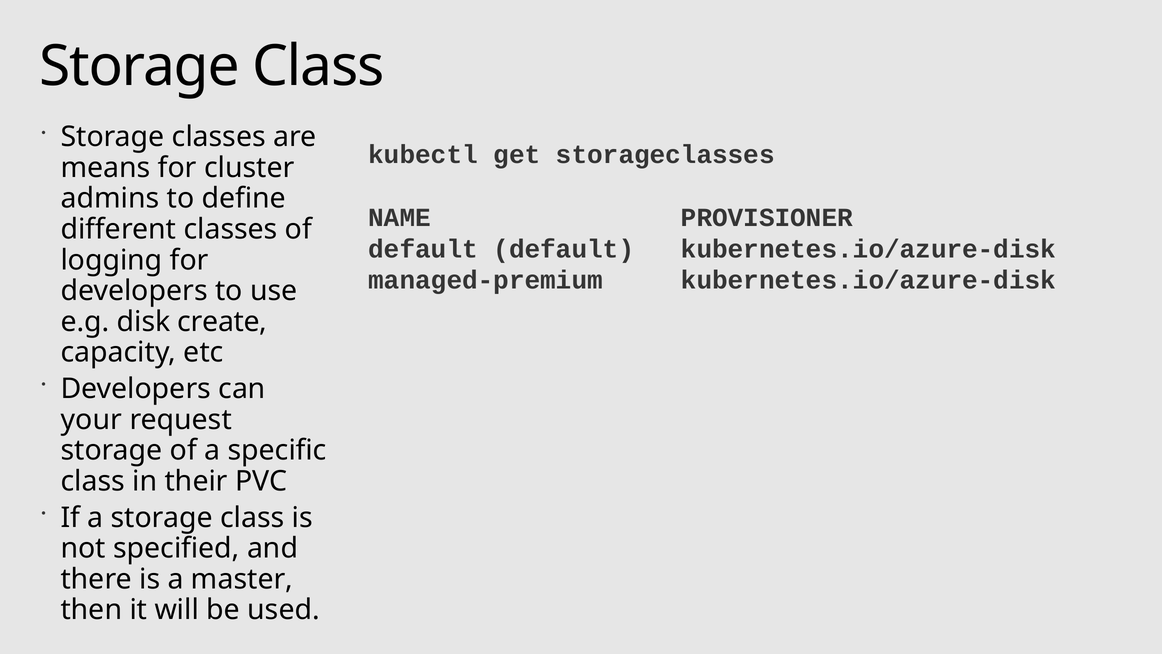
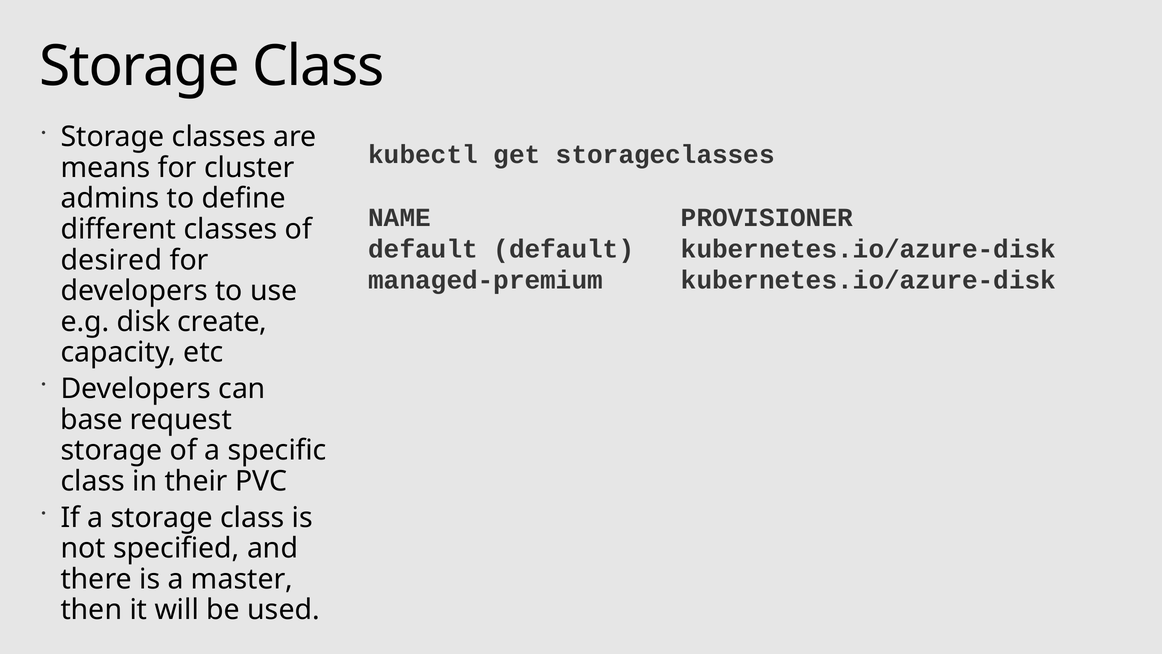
logging: logging -> desired (111, 260)
your: your -> base (92, 419)
